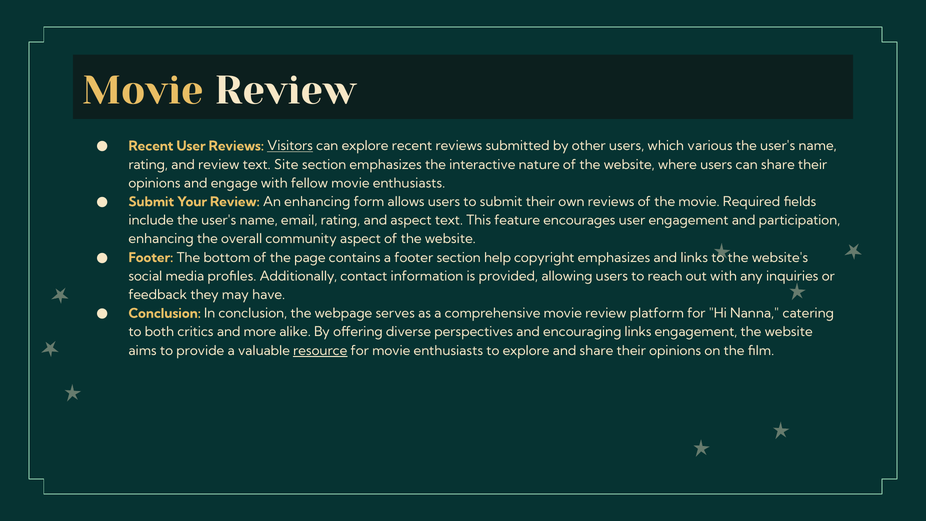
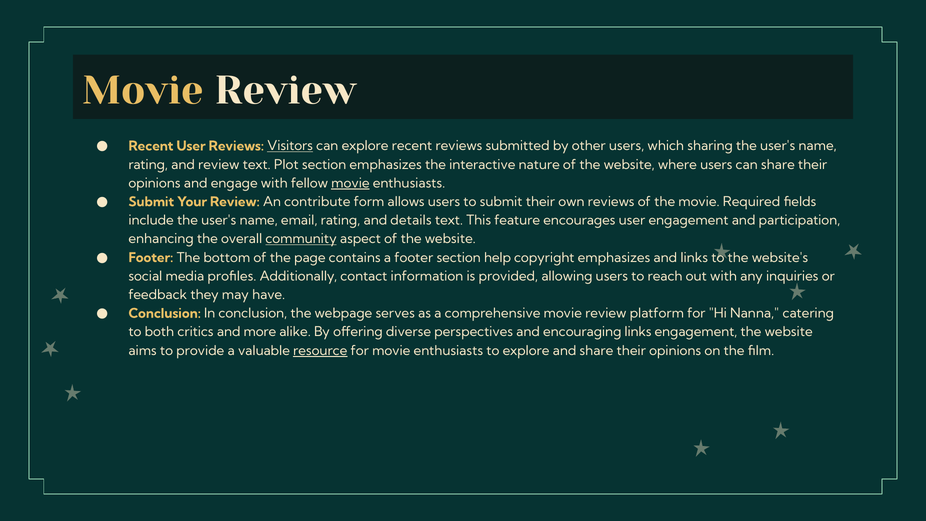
various: various -> sharing (710, 146)
Site: Site -> Plot (286, 165)
movie underline: none -> present (350, 183)
An enhancing: enhancing -> contribute (317, 202)
and aspect: aspect -> details (411, 220)
community underline: none -> present (301, 239)
